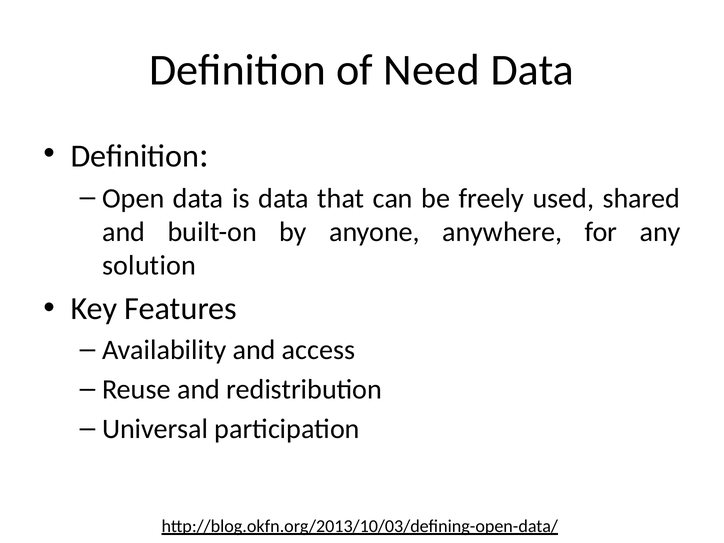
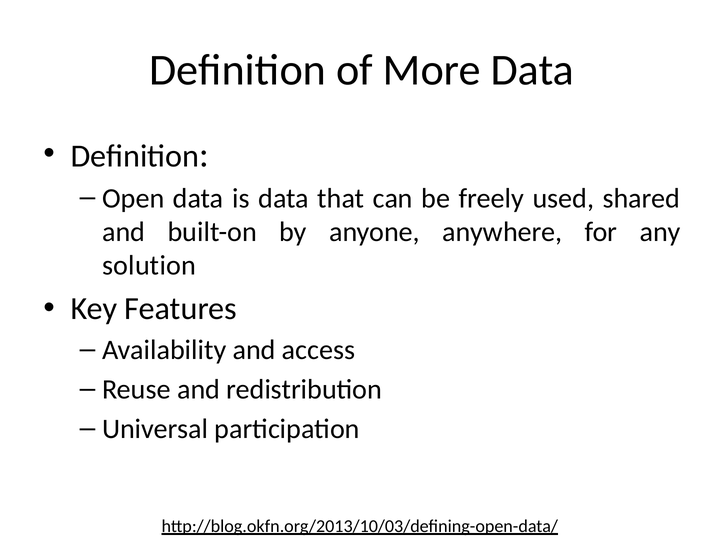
Need: Need -> More (432, 70)
